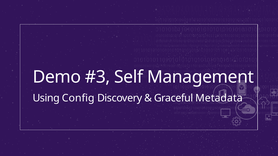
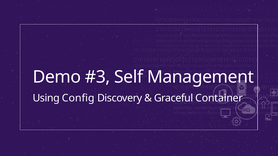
Metadata: Metadata -> Container (219, 98)
